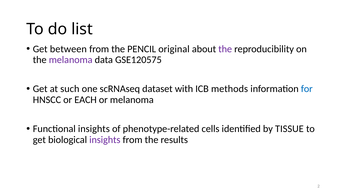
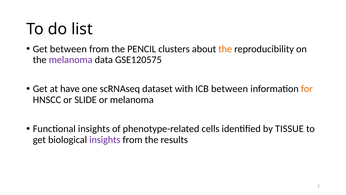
original: original -> clusters (174, 49)
the colour: purple -> orange (225, 49)
such: such -> have (70, 89)
ICB methods: methods -> between (230, 89)
for colour: blue -> orange (307, 89)
EACH: EACH -> SLIDE (86, 100)
